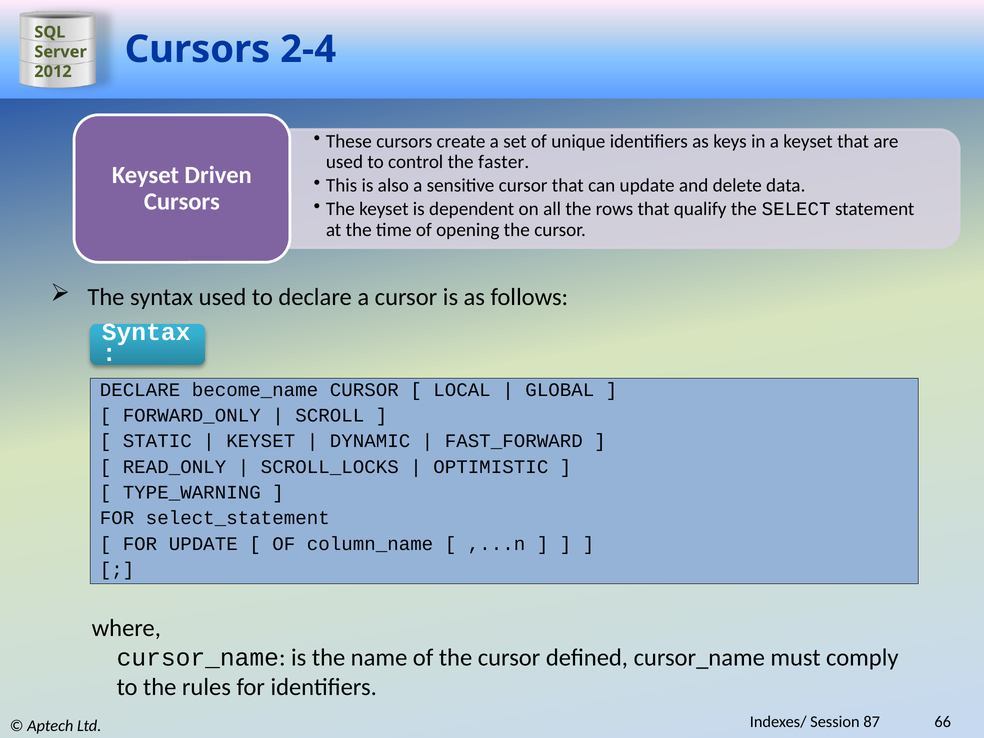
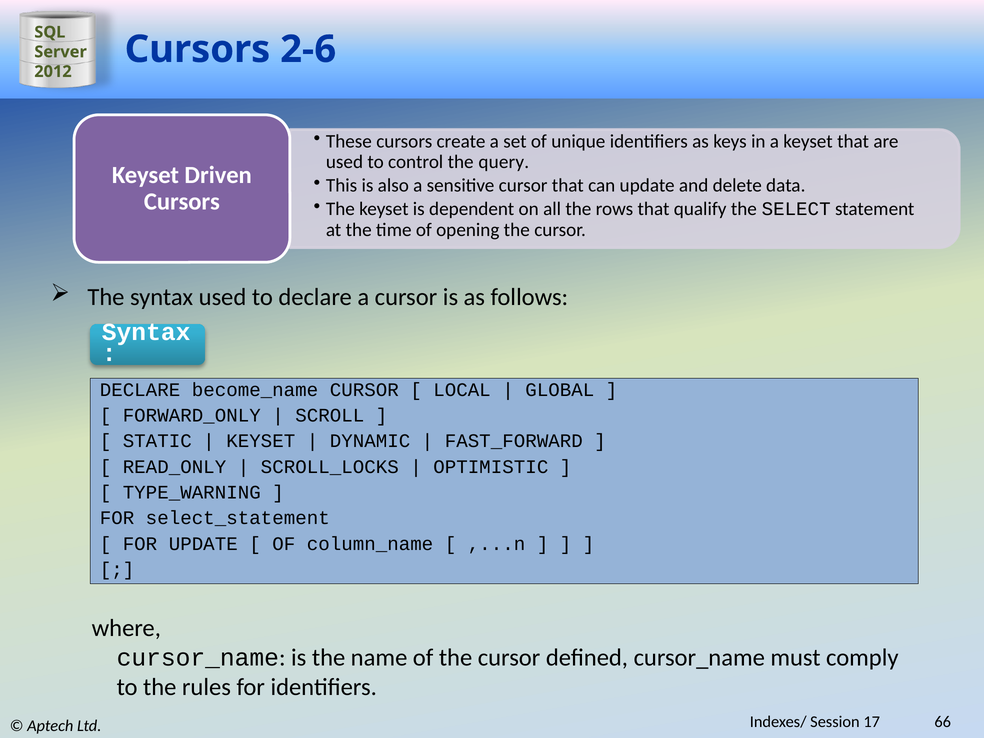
2-4: 2-4 -> 2-6 (308, 49)
faster: faster -> query (504, 162)
87: 87 -> 17 (872, 722)
